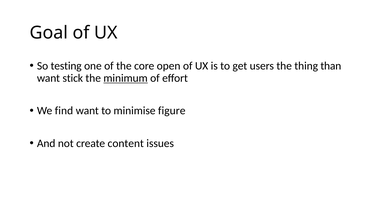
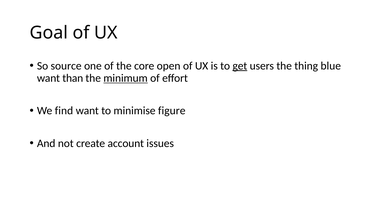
testing: testing -> source (66, 66)
get underline: none -> present (240, 66)
than: than -> blue (331, 66)
stick: stick -> than (73, 78)
content: content -> account (126, 143)
